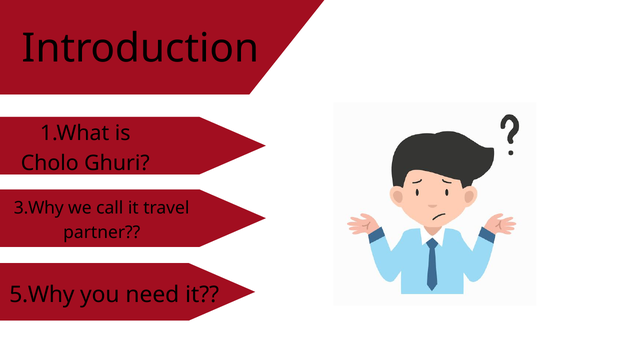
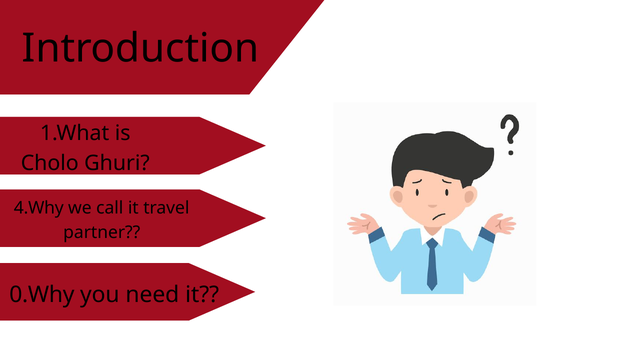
3.Why: 3.Why -> 4.Why (39, 208)
5.Why: 5.Why -> 0.Why (42, 295)
